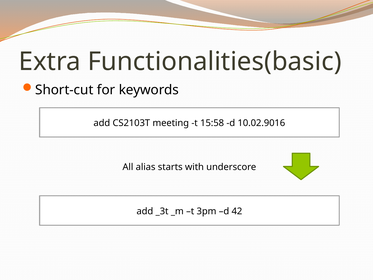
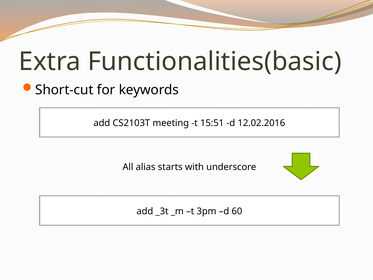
15:58: 15:58 -> 15:51 (212, 123)
10.02.9016: 10.02.9016 -> 12.02.2016 (261, 123)
42: 42 -> 60 (237, 211)
